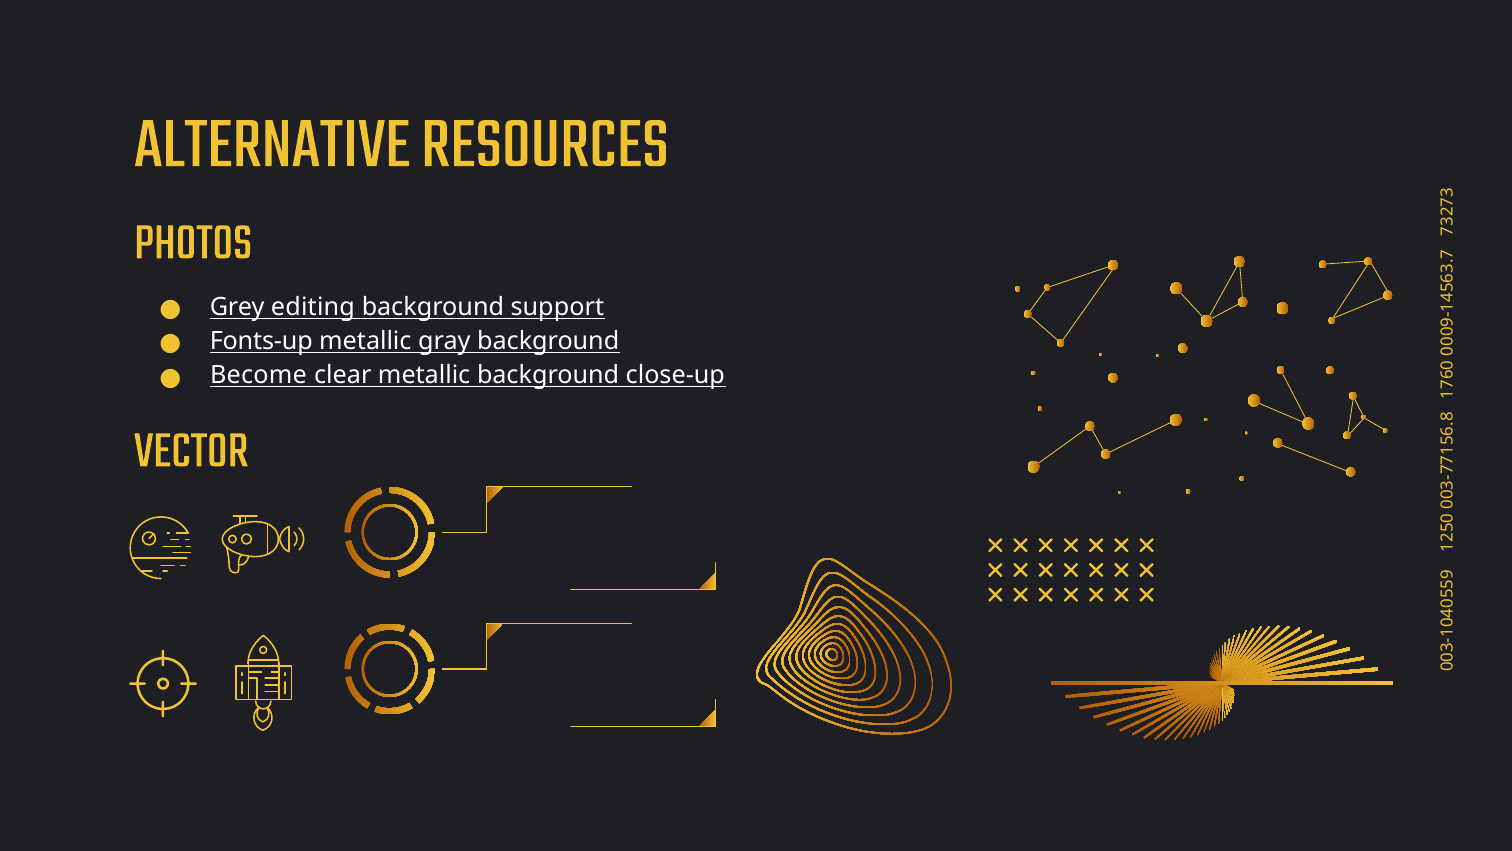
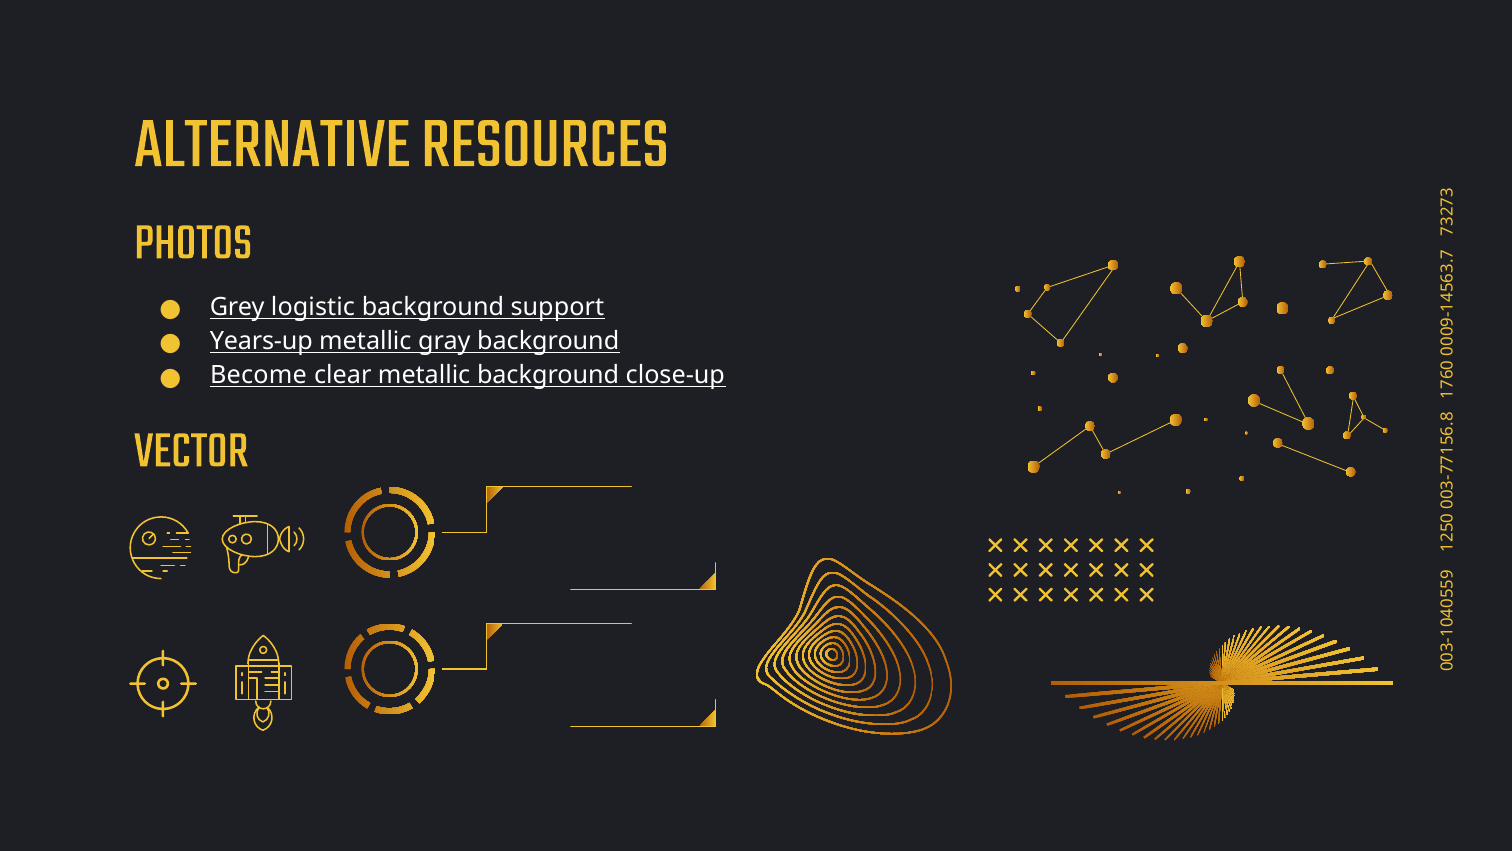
editing: editing -> logistic (313, 307)
Fonts-up: Fonts-up -> Years-up (261, 341)
